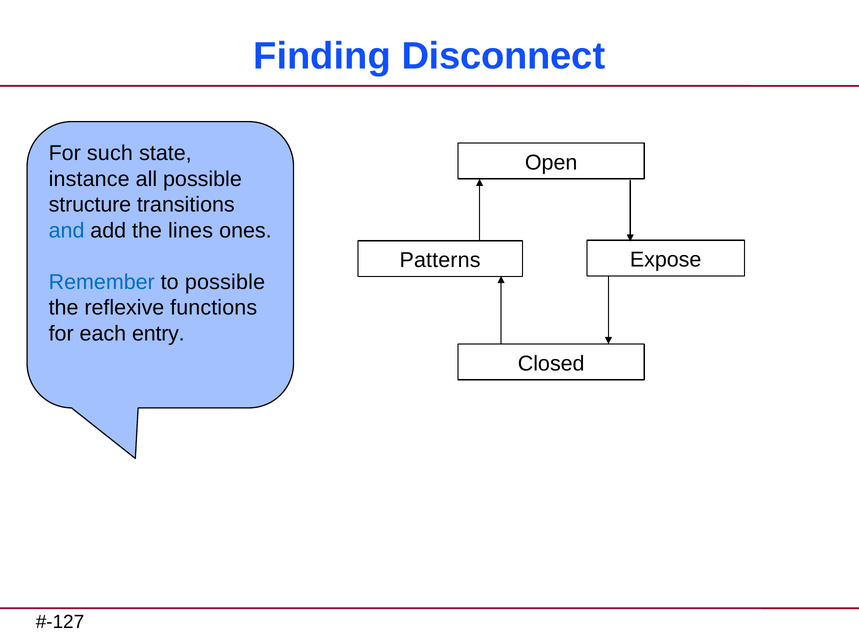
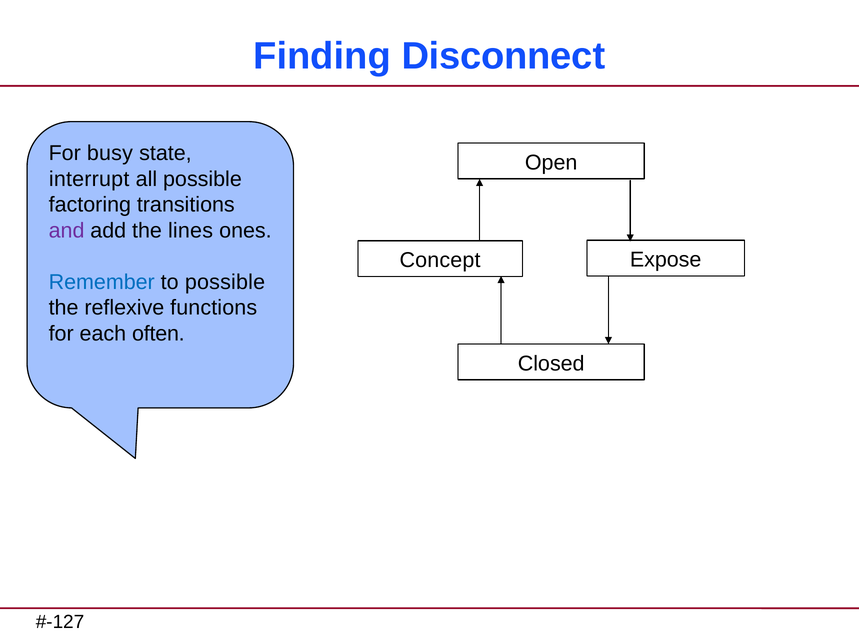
such: such -> busy (110, 153)
instance: instance -> interrupt (89, 179)
structure: structure -> factoring (90, 205)
and colour: blue -> purple (67, 231)
Patterns: Patterns -> Concept (440, 260)
entry: entry -> often (158, 334)
